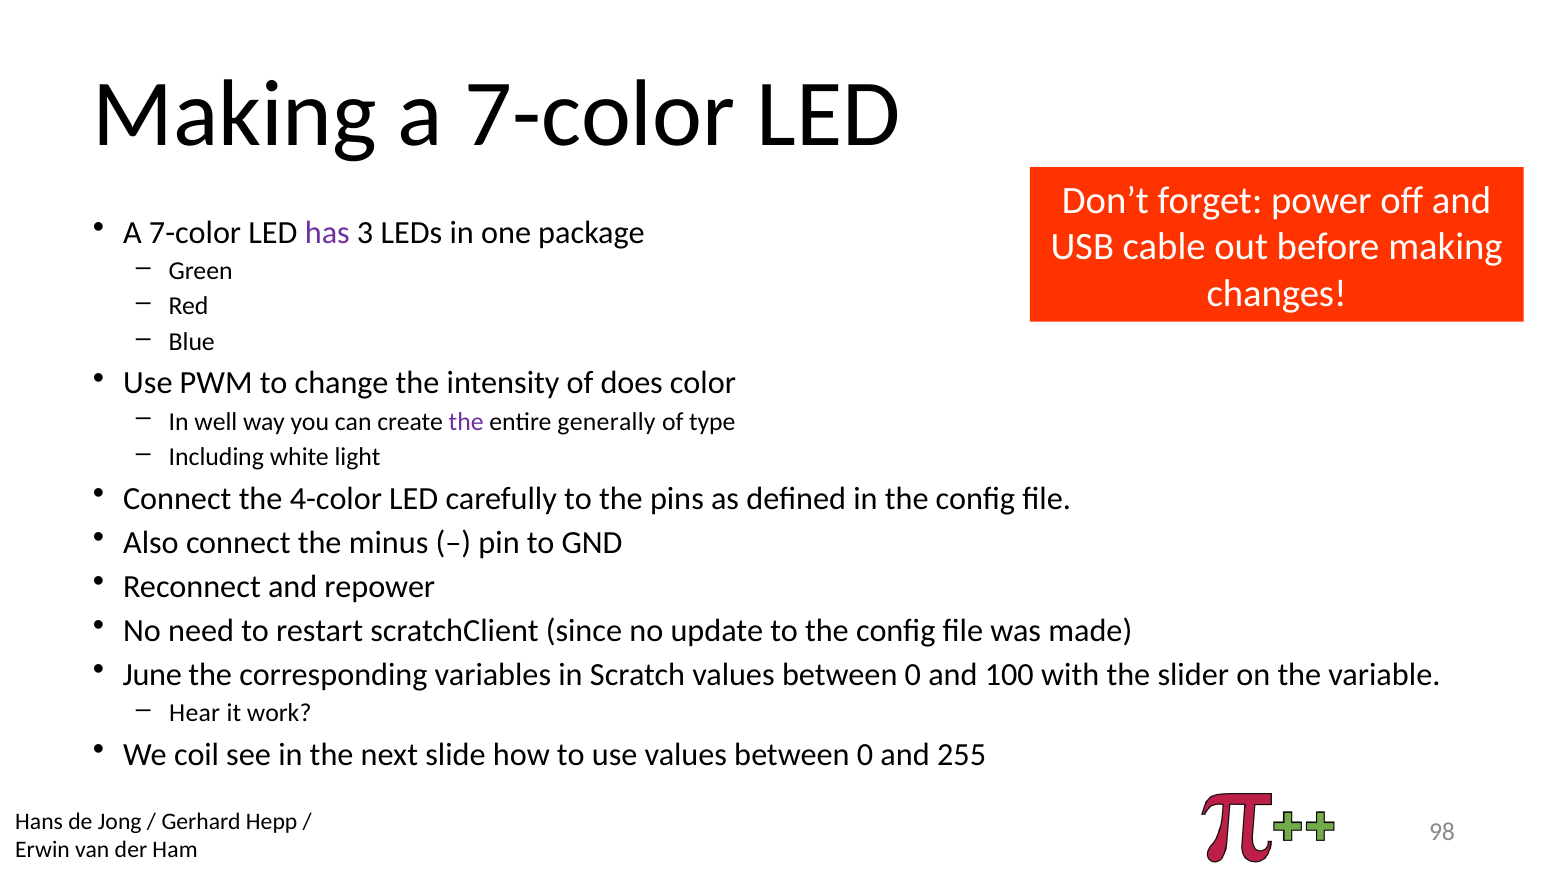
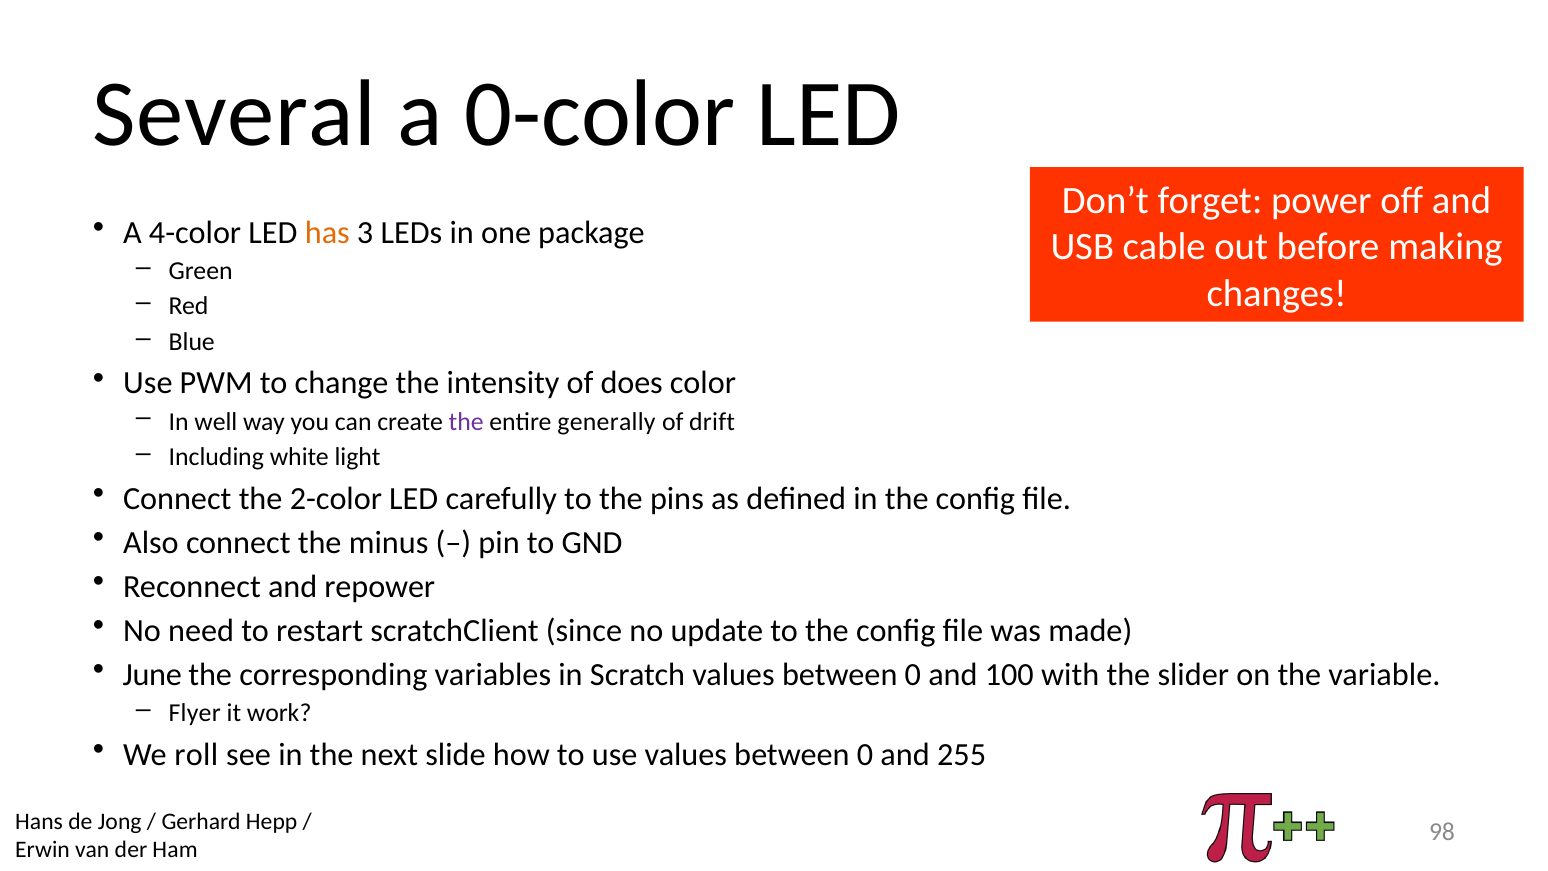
Making: Making -> Several (234, 114)
7-color: 7-color -> 0-color (600, 114)
7-color: 7-color -> 4-color (195, 233)
has colour: purple -> orange (327, 233)
type: type -> drift (712, 421)
4-color: 4-color -> 2-color (336, 498)
Hear: Hear -> Flyer (195, 713)
coil: coil -> roll (196, 755)
